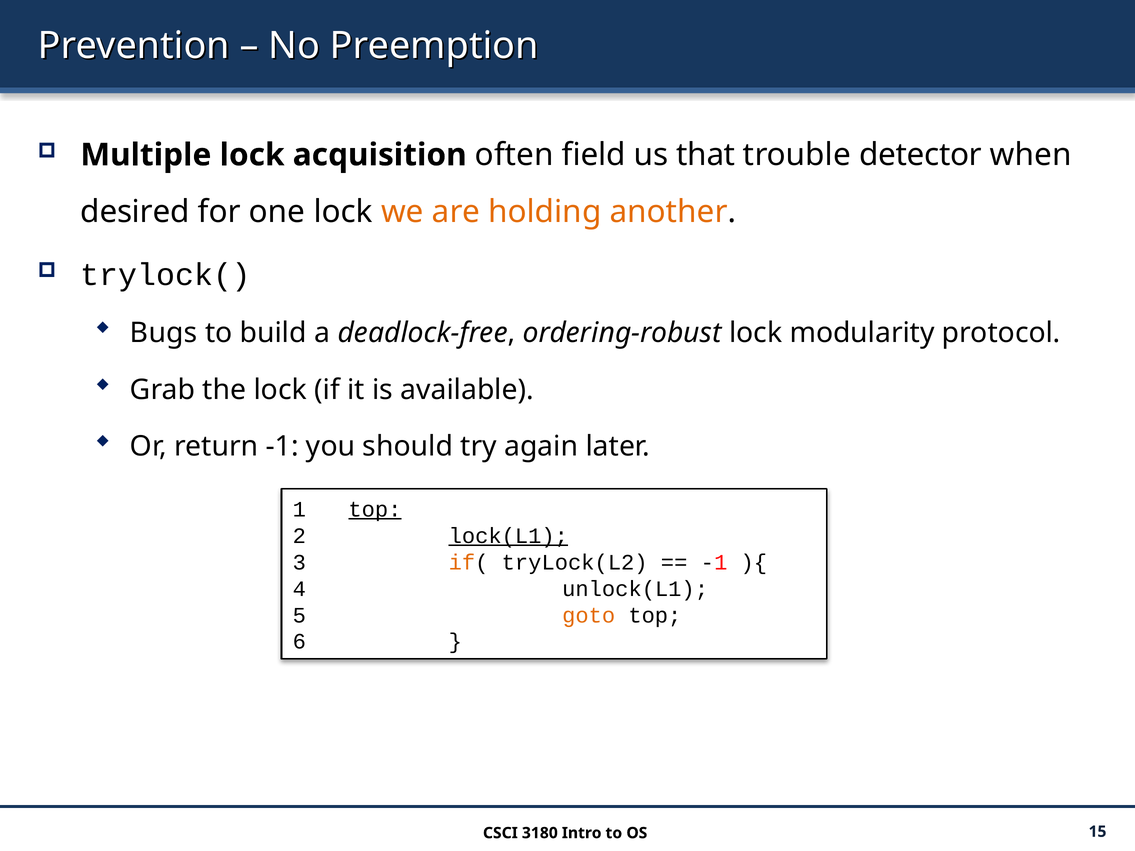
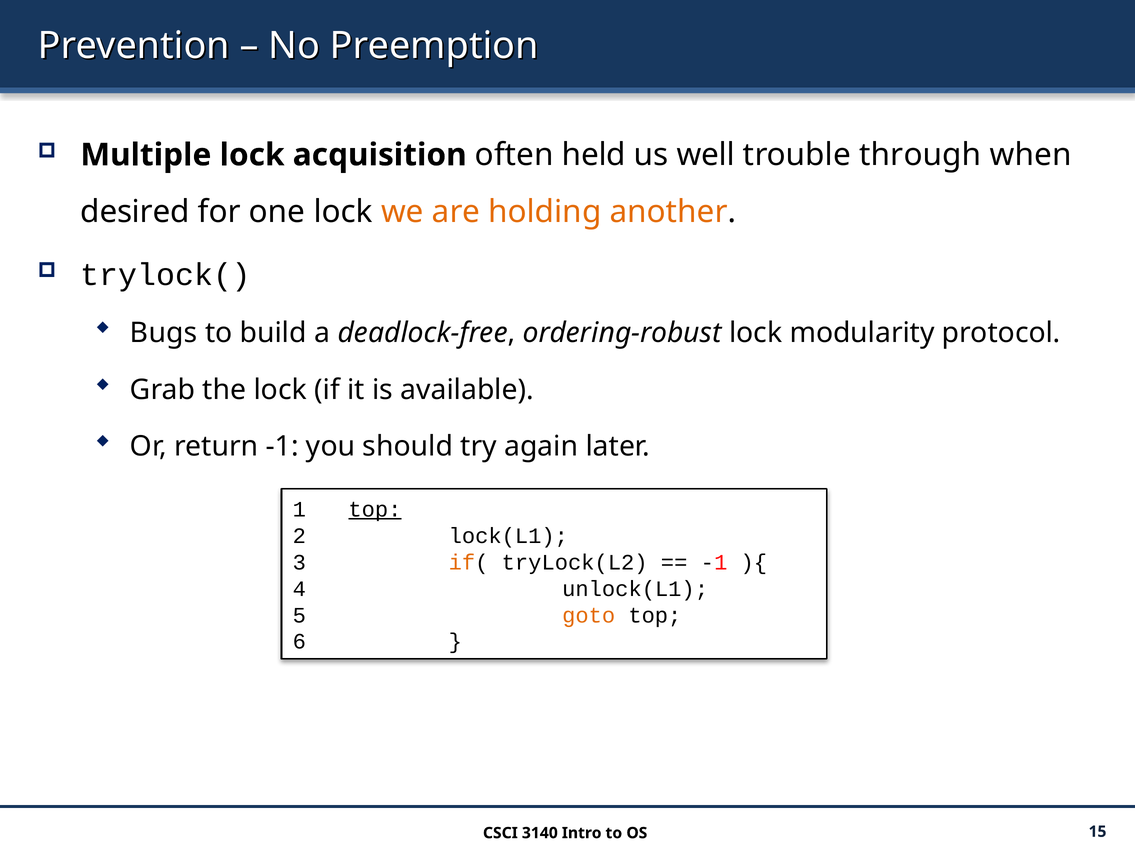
field: field -> held (594, 155)
that: that -> well (706, 155)
detector: detector -> through (920, 155)
lock(L1 underline: present -> none (508, 536)
3180: 3180 -> 3140 (540, 833)
